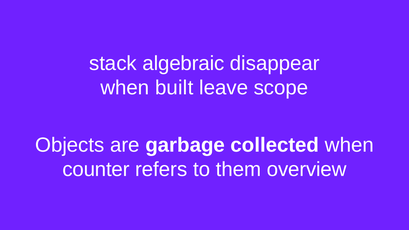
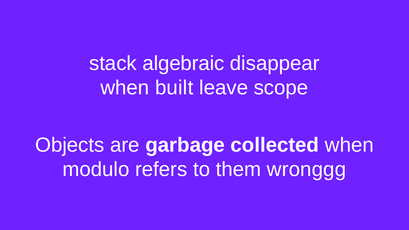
counter: counter -> modulo (96, 170)
overview: overview -> wronggg (307, 170)
